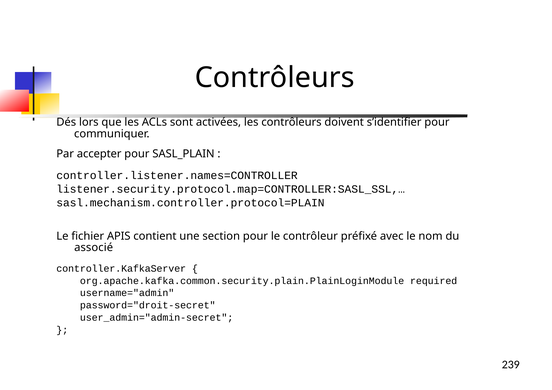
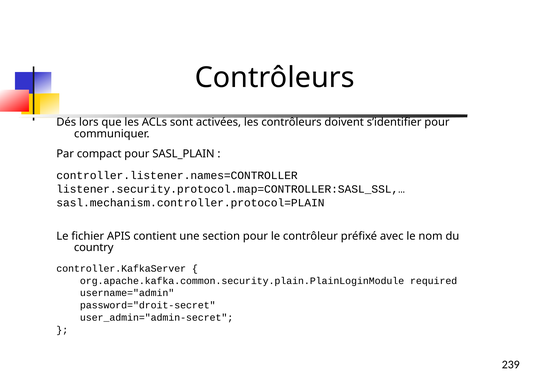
accepter: accepter -> compact (99, 154)
associé: associé -> country (94, 248)
